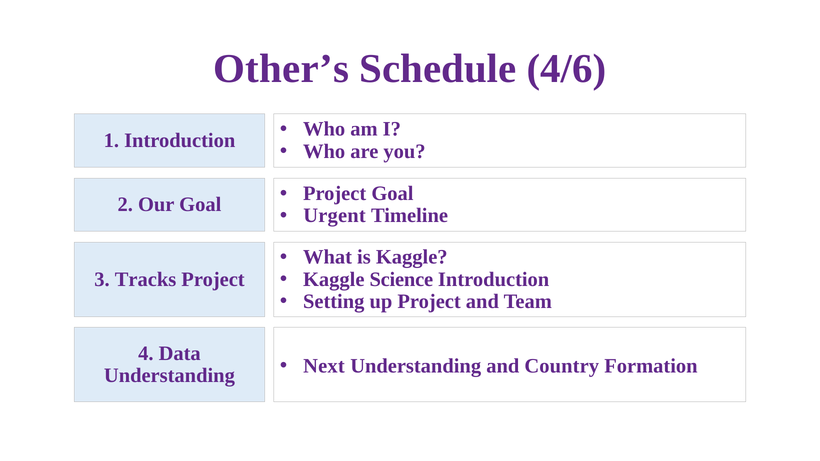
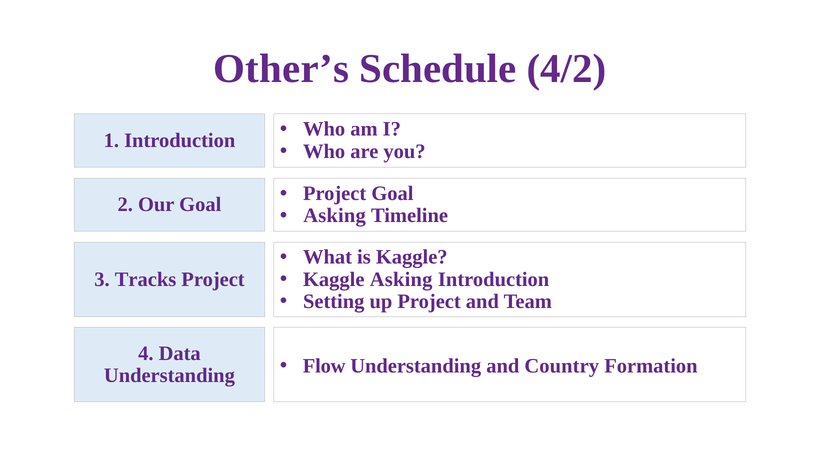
4/6: 4/6 -> 4/2 (566, 69)
Urgent: Urgent -> Asking (335, 216)
Kaggle Science: Science -> Asking (401, 279)
Next: Next -> Flow (324, 366)
